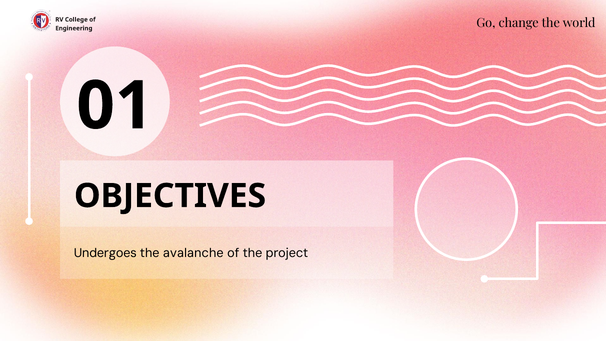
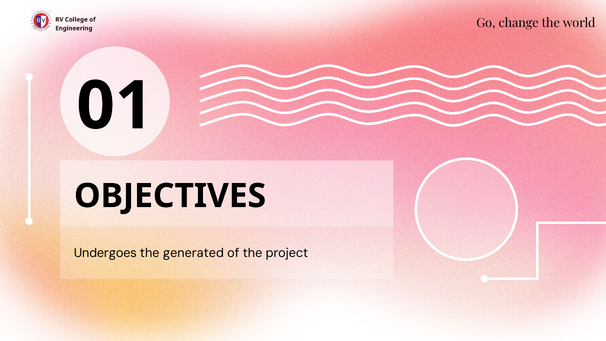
avalanche: avalanche -> generated (193, 253)
